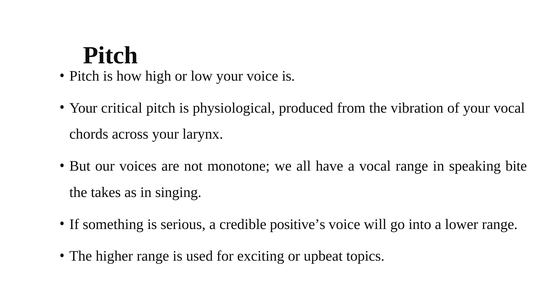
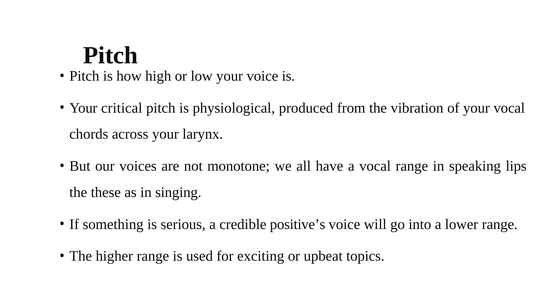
bite: bite -> lips (516, 166)
takes: takes -> these (106, 192)
